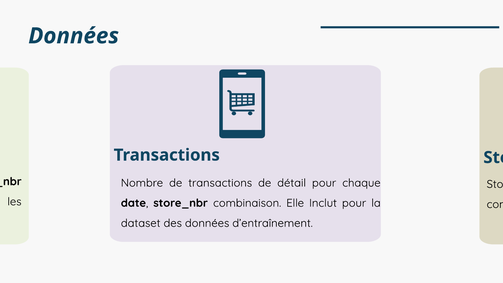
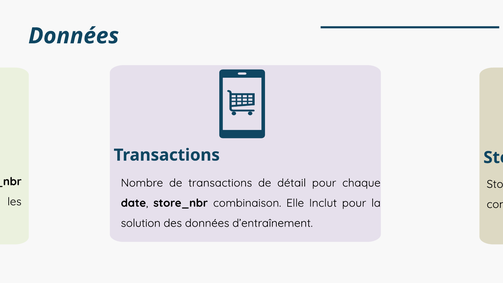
dataset: dataset -> solution (141, 223)
